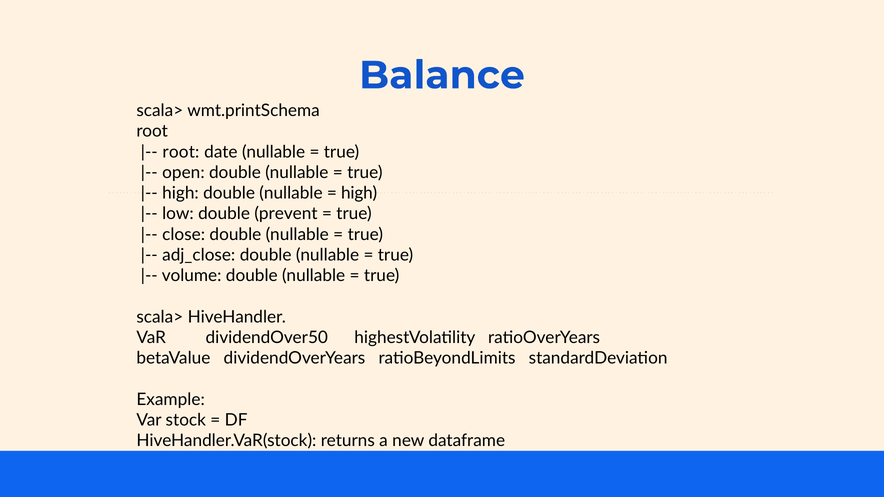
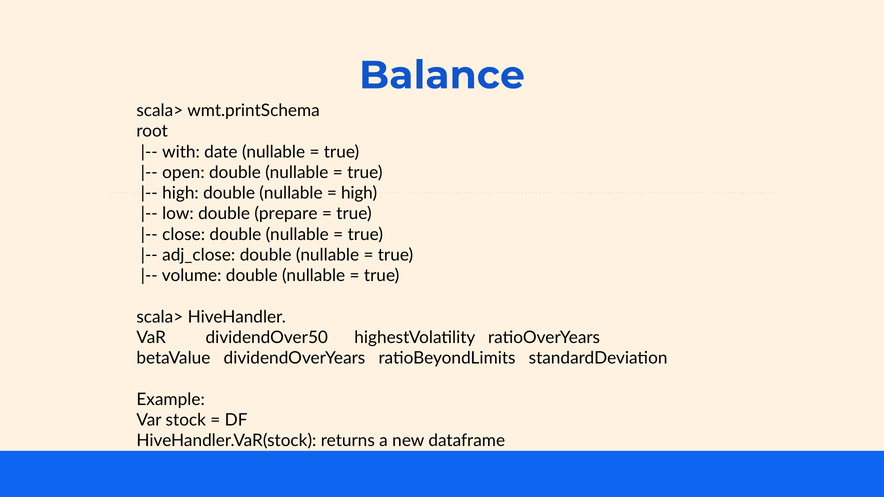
root: root -> with (181, 152)
prevent: prevent -> prepare (286, 214)
